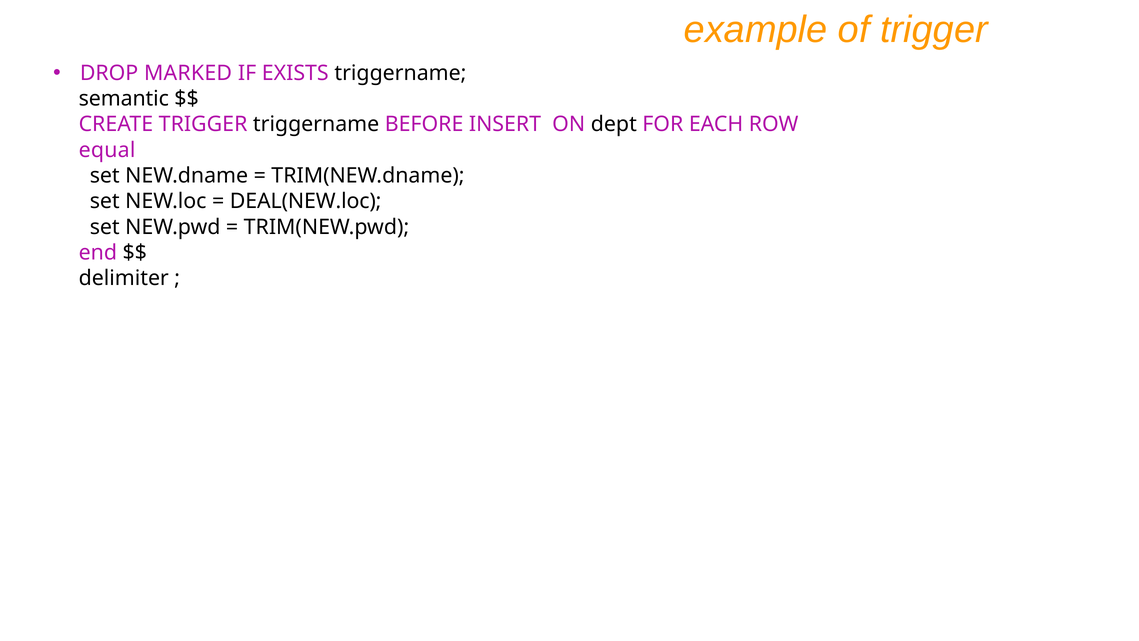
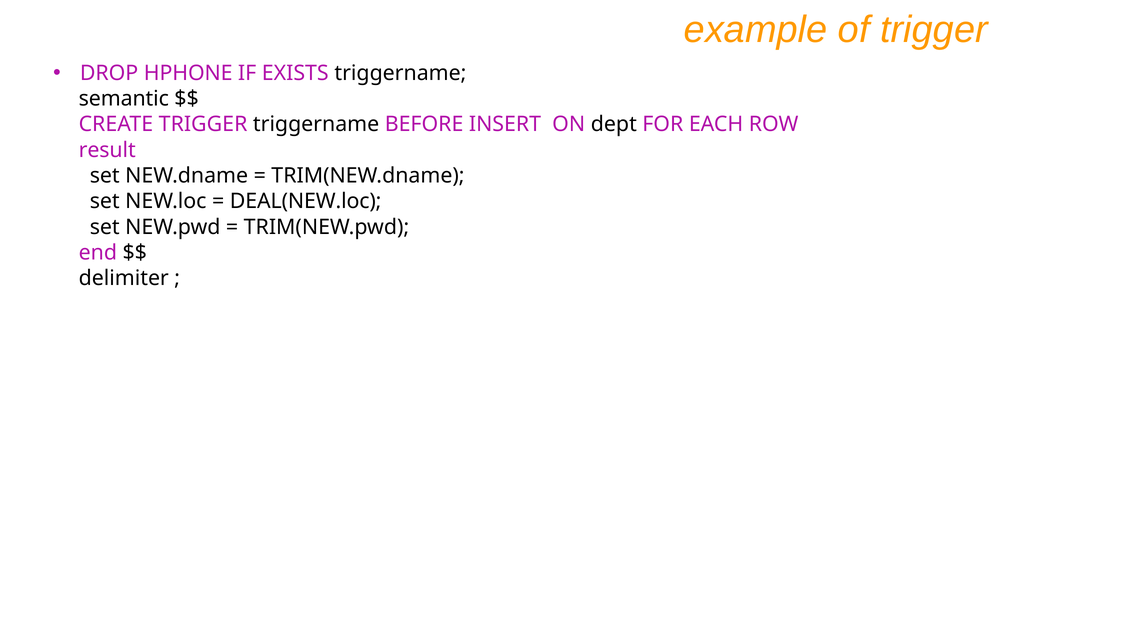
MARKED: MARKED -> HPHONE (188, 73)
equal: equal -> result (107, 150)
